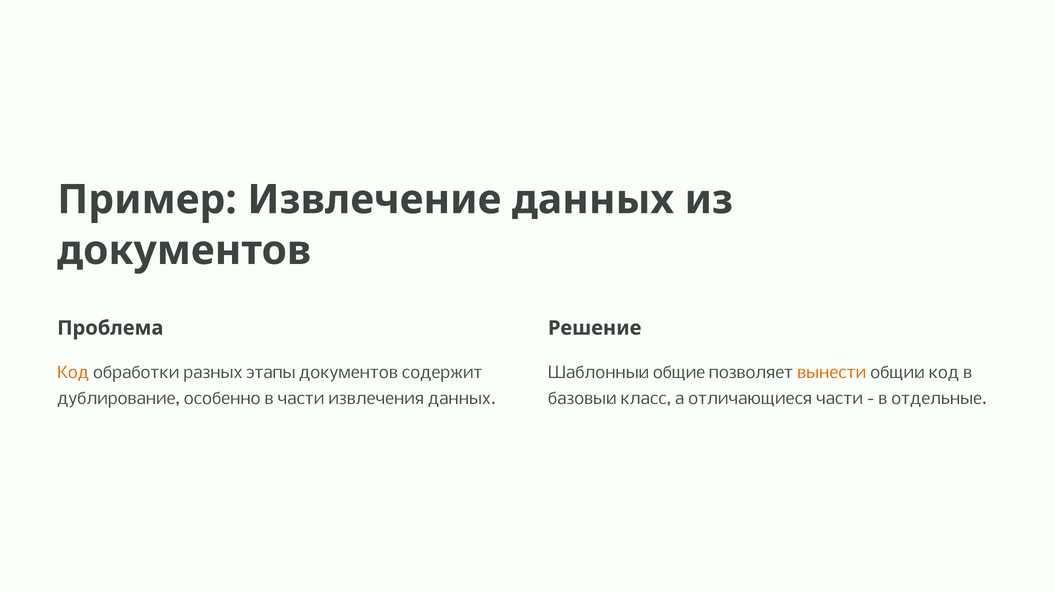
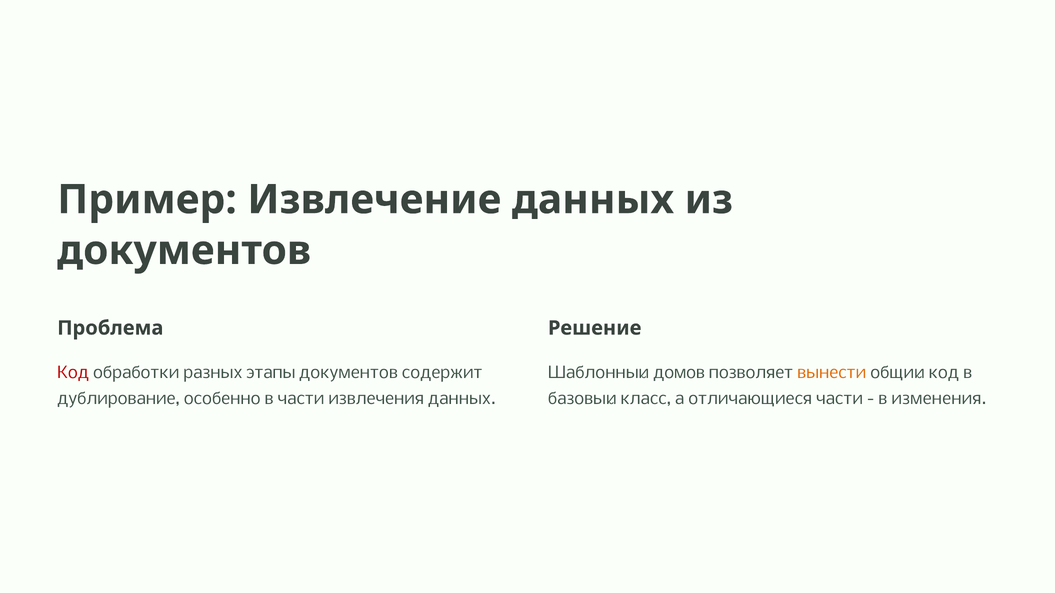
Код colour: orange -> red (73, 373)
общие: общие -> домов (679, 373)
отдельные: отдельные -> изменения (939, 399)
